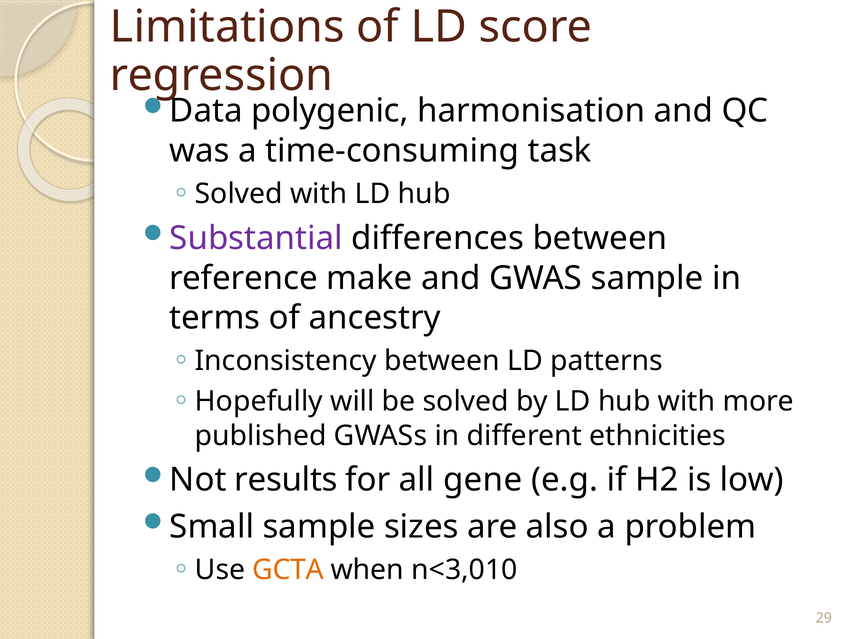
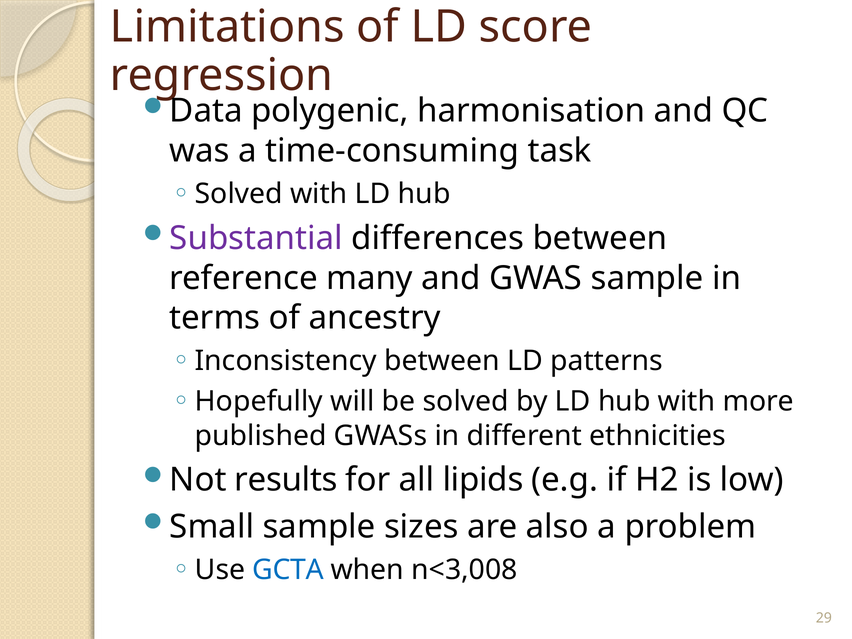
make: make -> many (370, 278)
gene: gene -> lipids (483, 480)
GCTA colour: orange -> blue (288, 570)
n<3,010: n<3,010 -> n<3,008 (465, 570)
